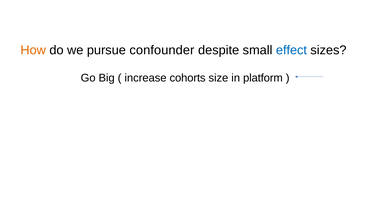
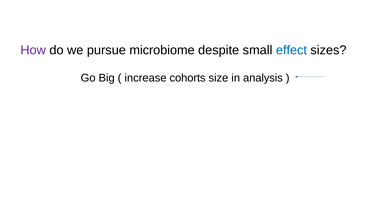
How colour: orange -> purple (33, 50)
confounder: confounder -> microbiome (162, 50)
platform: platform -> analysis (263, 78)
